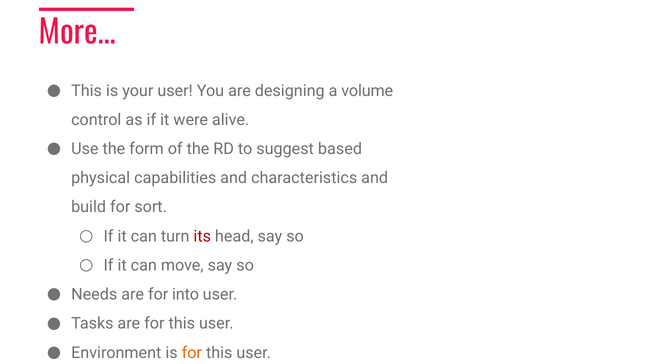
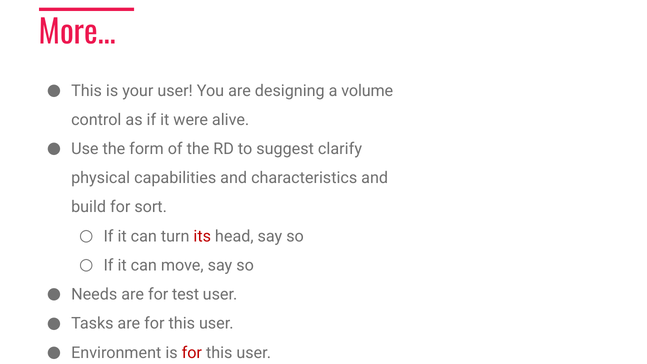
based: based -> clarify (340, 149)
into: into -> test (186, 294)
for colour: orange -> red (192, 353)
